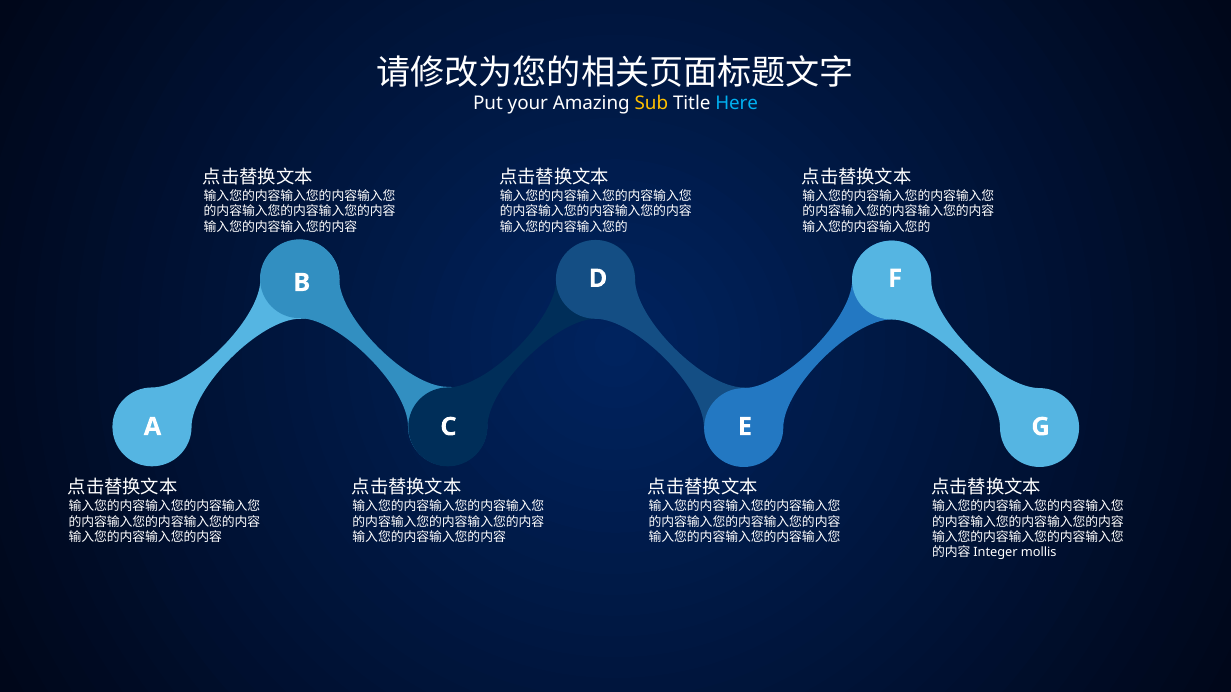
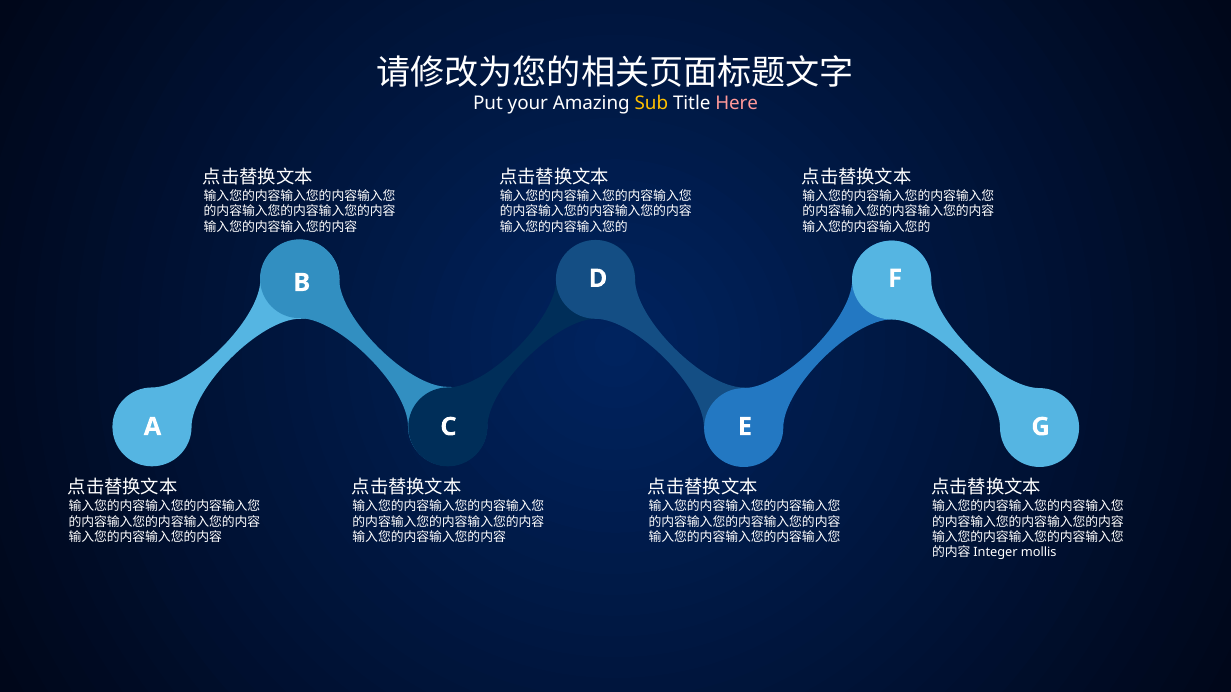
Here colour: light blue -> pink (737, 103)
